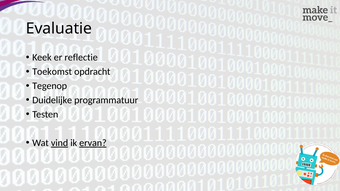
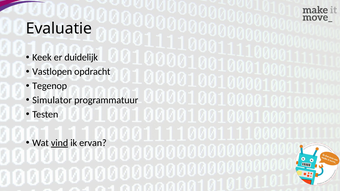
reflectie: reflectie -> duidelijk (81, 57)
Toekomst: Toekomst -> Vastlopen (52, 72)
Duidelijke: Duidelijke -> Simulator (52, 100)
ervan underline: present -> none (93, 143)
